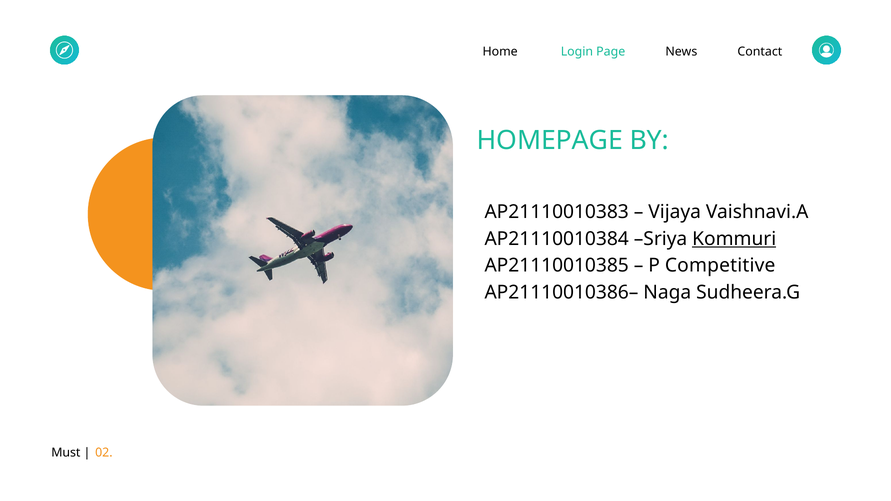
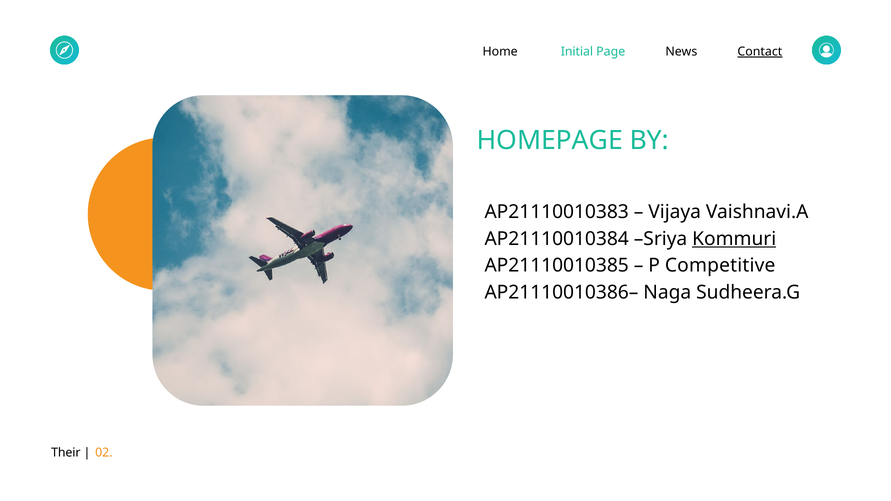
Login: Login -> Initial (577, 52)
Contact underline: none -> present (760, 52)
Must: Must -> Their (66, 453)
